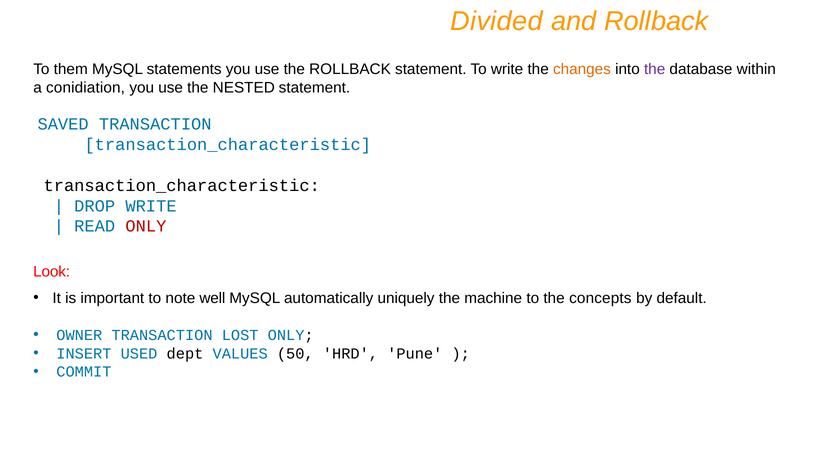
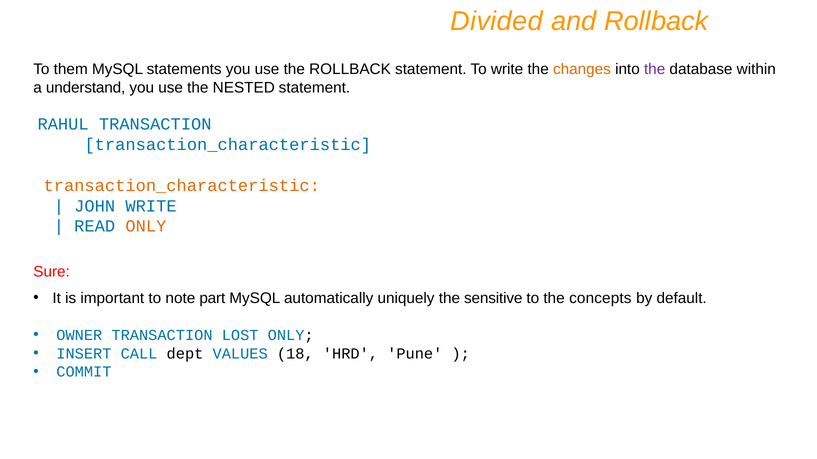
conidiation: conidiation -> understand (86, 88)
SAVED: SAVED -> RAHUL (63, 124)
transaction_characteristic colour: black -> orange (182, 186)
DROP: DROP -> JOHN (95, 206)
ONLY colour: red -> orange (146, 227)
Look: Look -> Sure (52, 272)
well: well -> part (212, 299)
machine: machine -> sensitive (493, 299)
USED: USED -> CALL (139, 354)
50: 50 -> 18 (295, 354)
